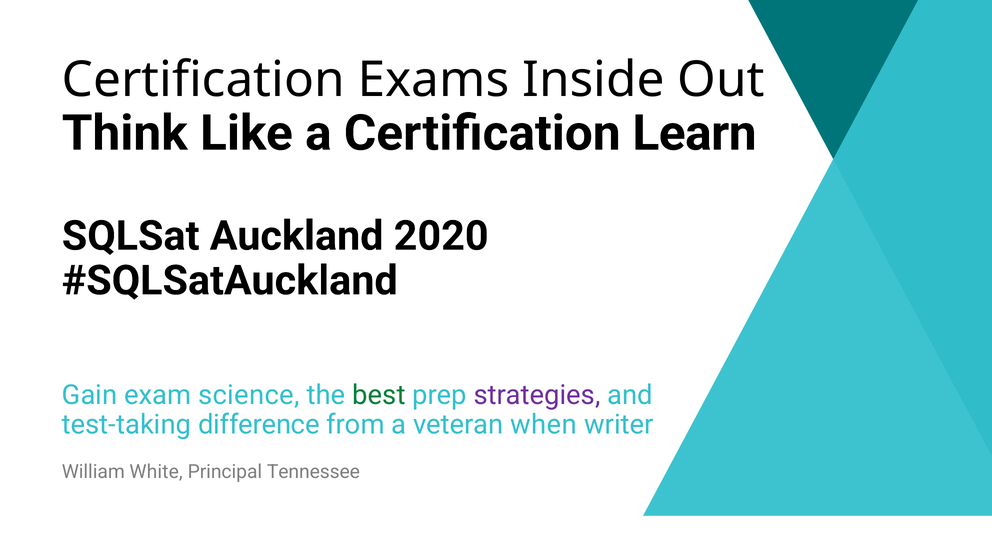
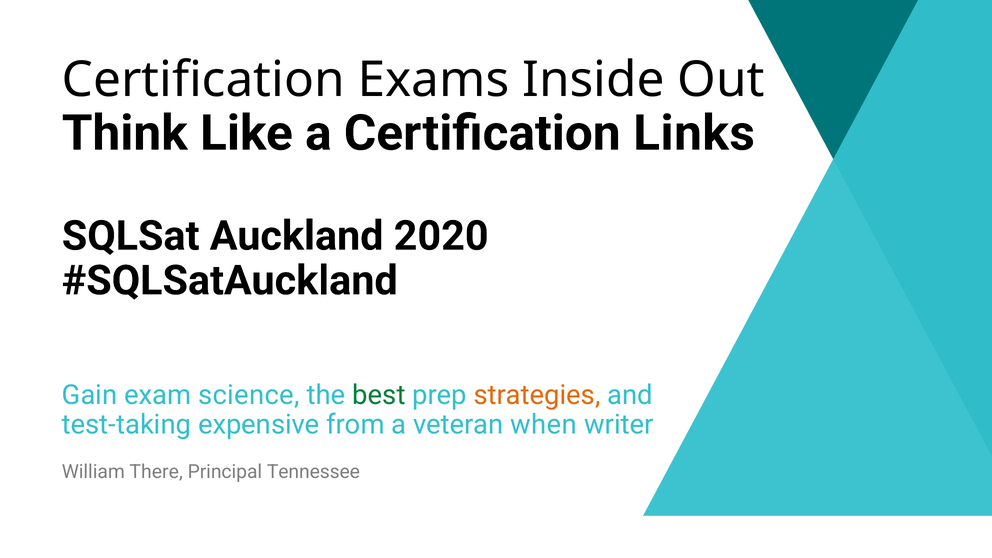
Learn: Learn -> Links (694, 133)
strategies colour: purple -> orange (537, 395)
difference: difference -> expensive (259, 425)
White: White -> There (156, 472)
